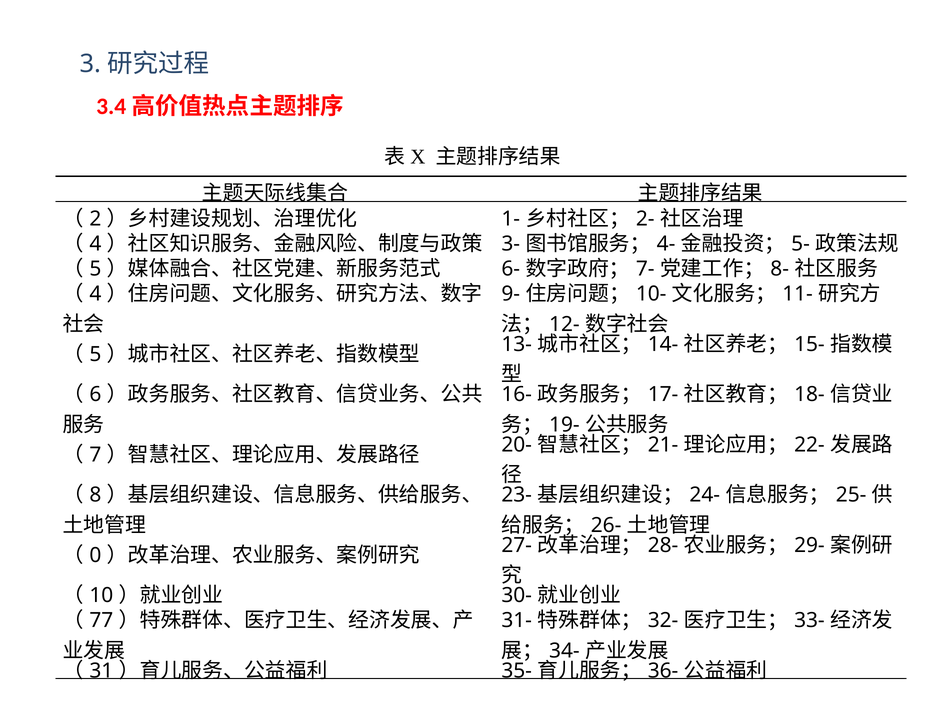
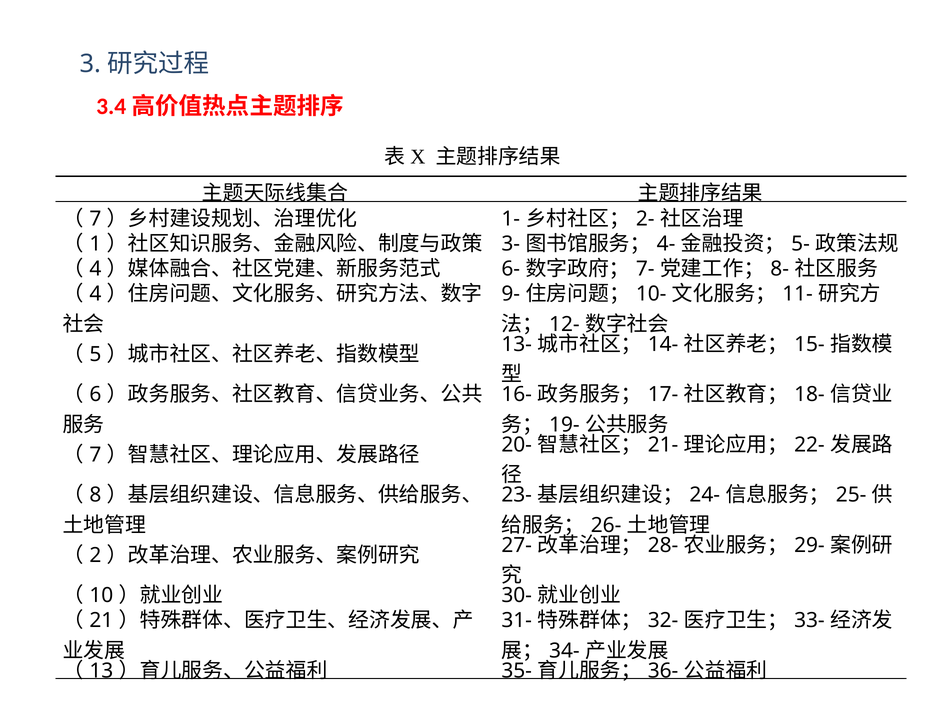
2: 2 -> 7 (95, 219)
4: 4 -> 1 (95, 244)
5: 5 -> 4 (95, 269)
0: 0 -> 2 (95, 555)
77: 77 -> 21 (101, 620)
31: 31 -> 13 (101, 670)
